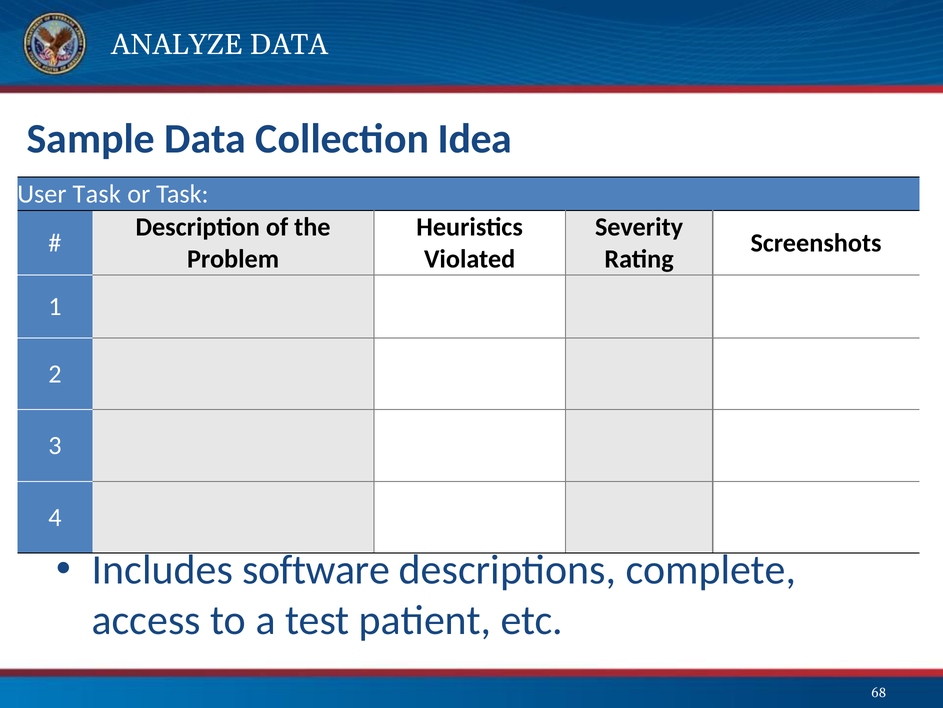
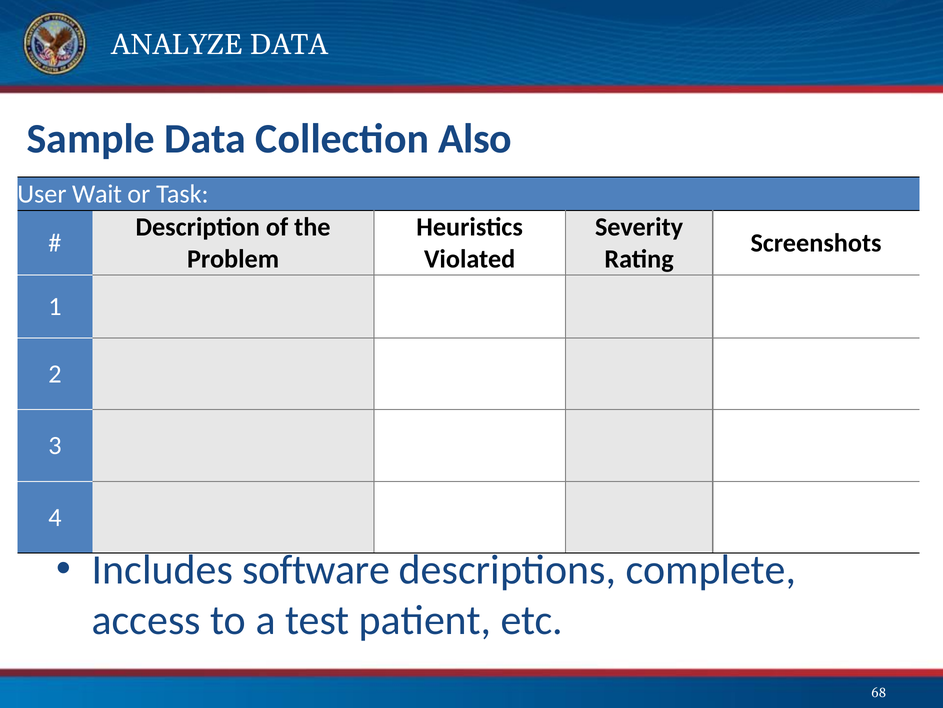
Idea: Idea -> Also (475, 139)
User Task: Task -> Wait (97, 194)
